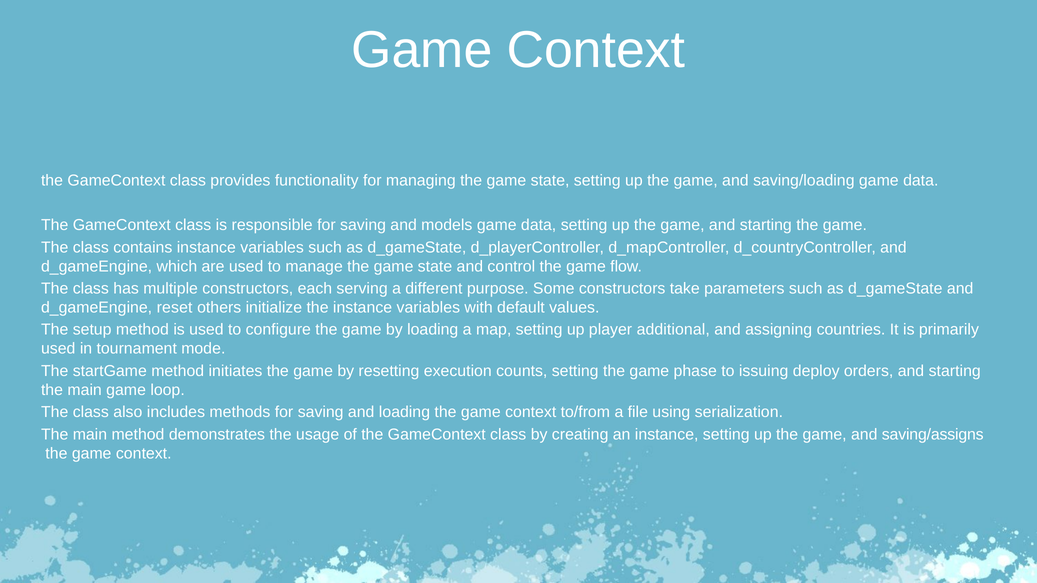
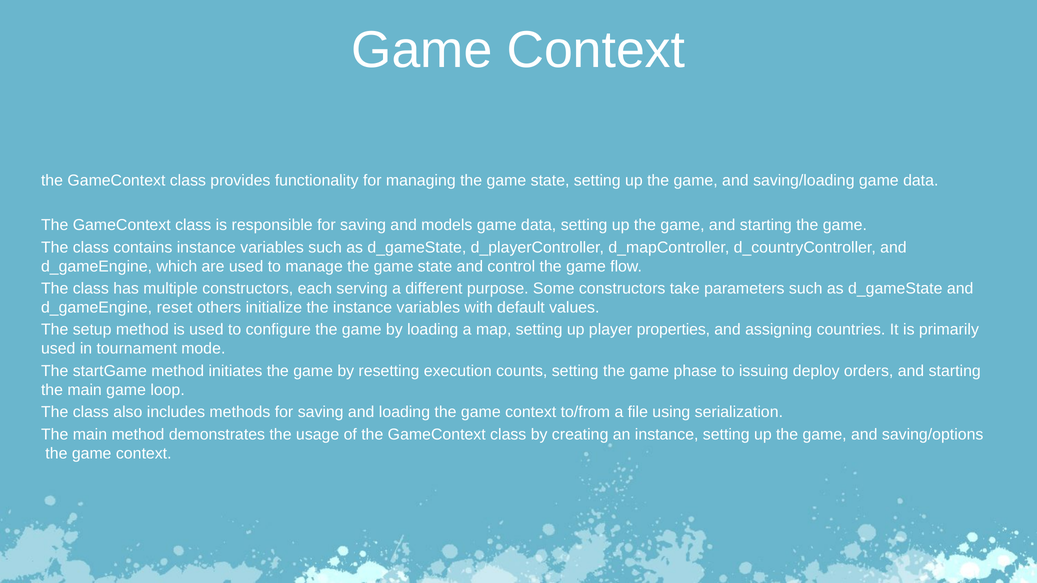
additional: additional -> properties (673, 330)
saving/assigns: saving/assigns -> saving/options (933, 435)
